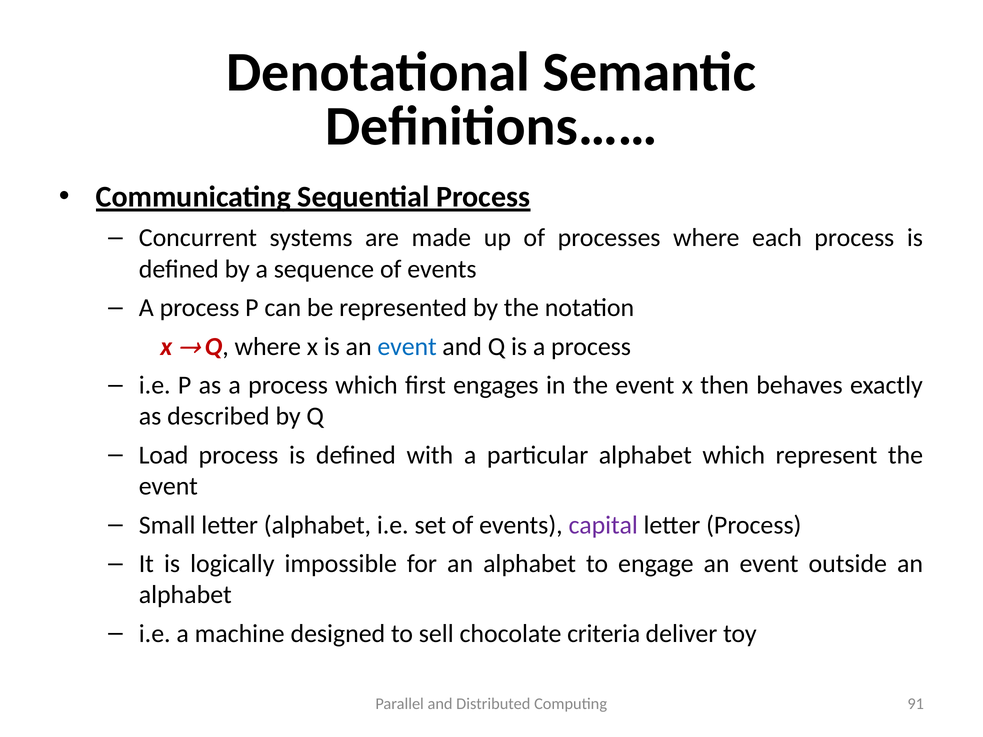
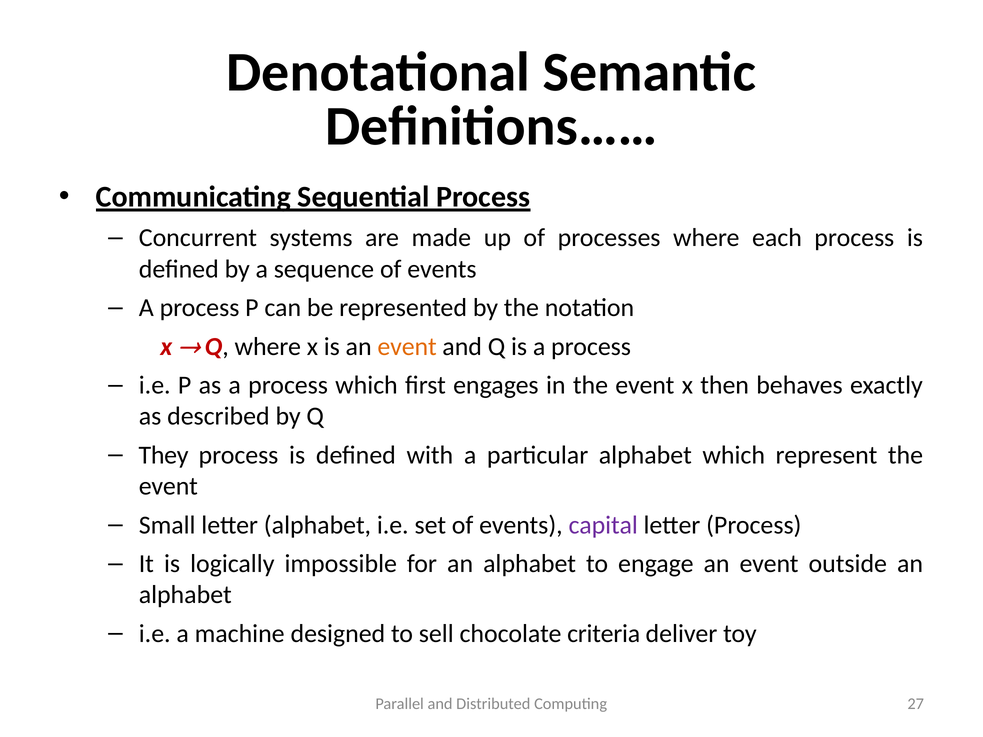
event colour: blue -> orange (407, 347)
Load: Load -> They (164, 455)
91: 91 -> 27 (916, 704)
